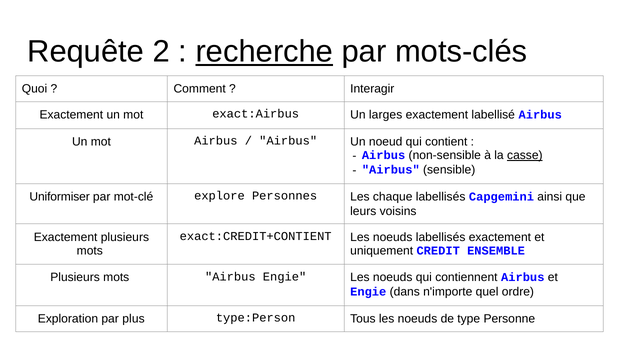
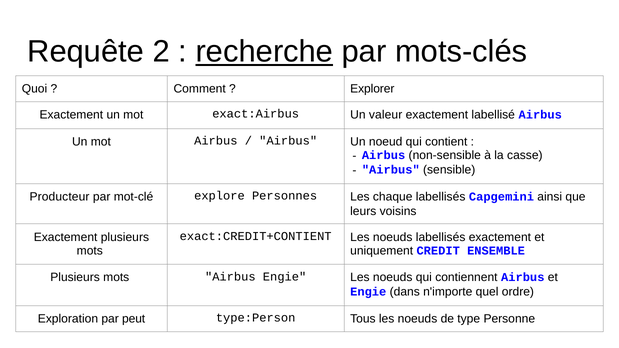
Interagir: Interagir -> Explorer (372, 89)
larges: larges -> valeur (386, 115)
casse underline: present -> none (525, 155)
Uniformiser: Uniformiser -> Producteur (60, 197)
plus: plus -> peut (134, 319)
